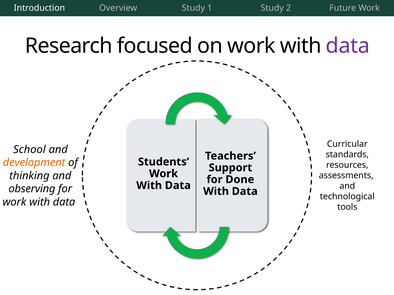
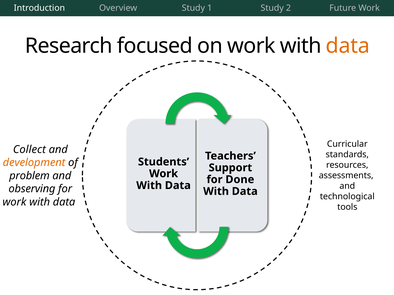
data colour: purple -> orange (348, 46)
School: School -> Collect (29, 150)
thinking: thinking -> problem (29, 176)
